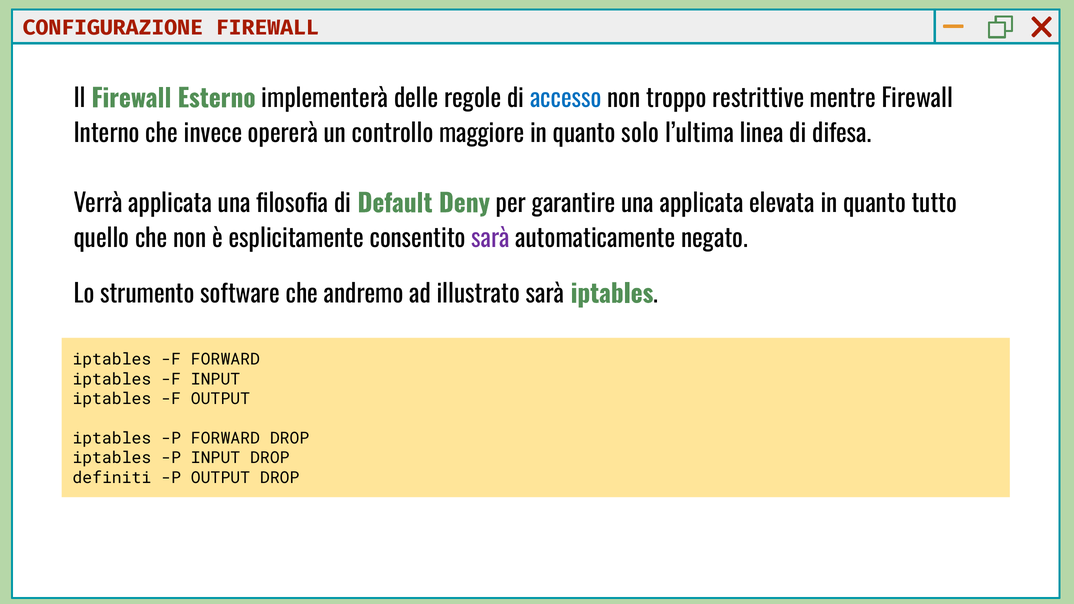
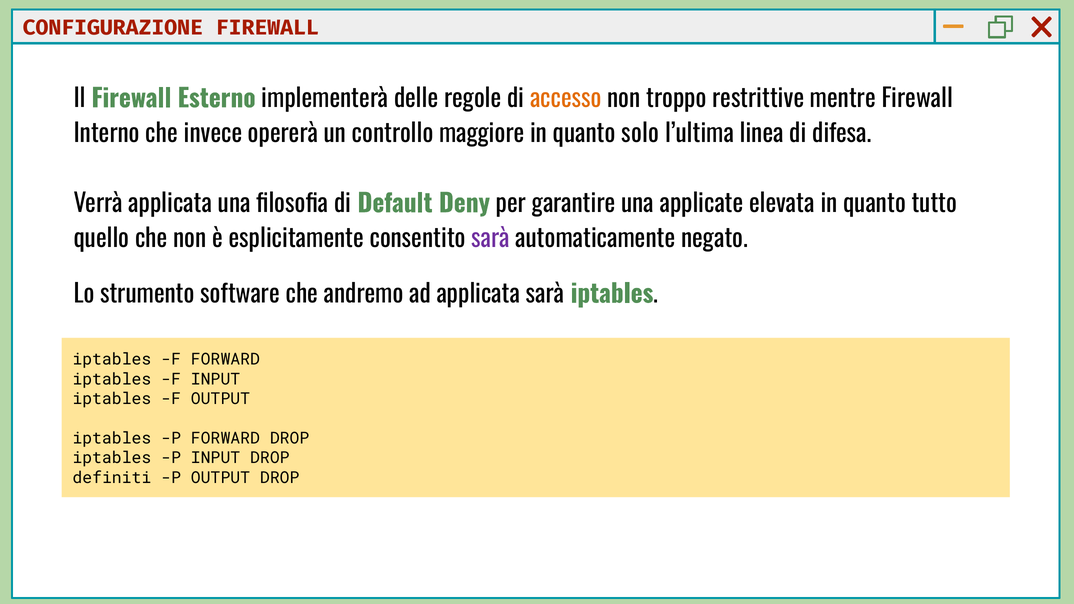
accesso colour: blue -> orange (566, 99)
una applicata: applicata -> applicate (702, 204)
ad illustrato: illustrato -> applicata (478, 294)
